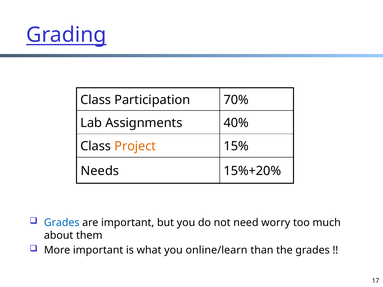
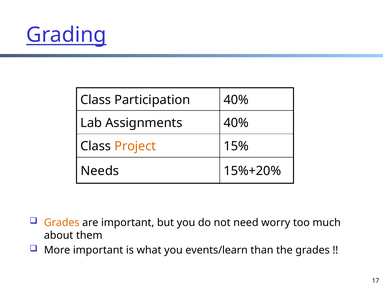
Participation 70%: 70% -> 40% (236, 100)
Grades colour: blue -> orange (62, 223)
online/learn: online/learn -> events/learn (217, 250)
